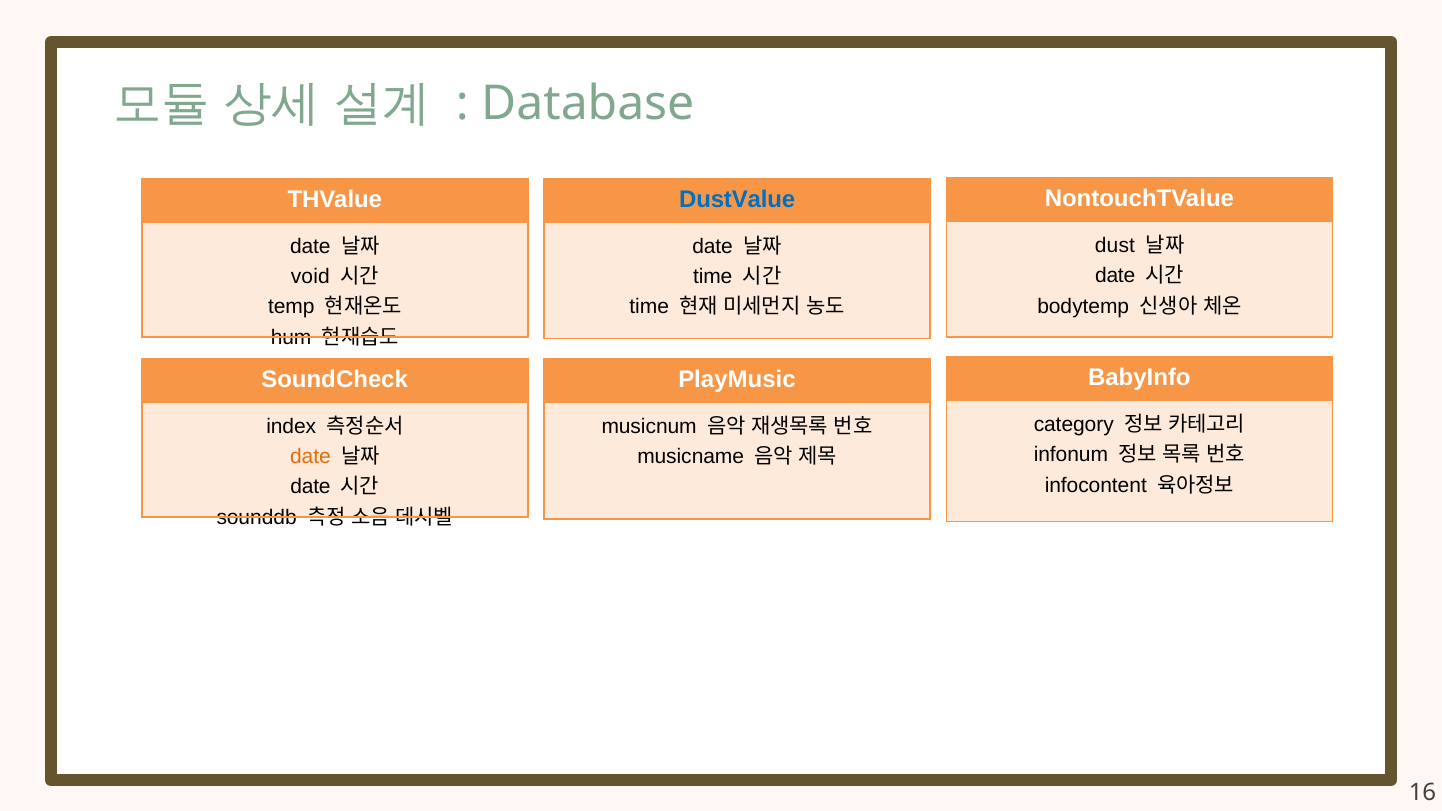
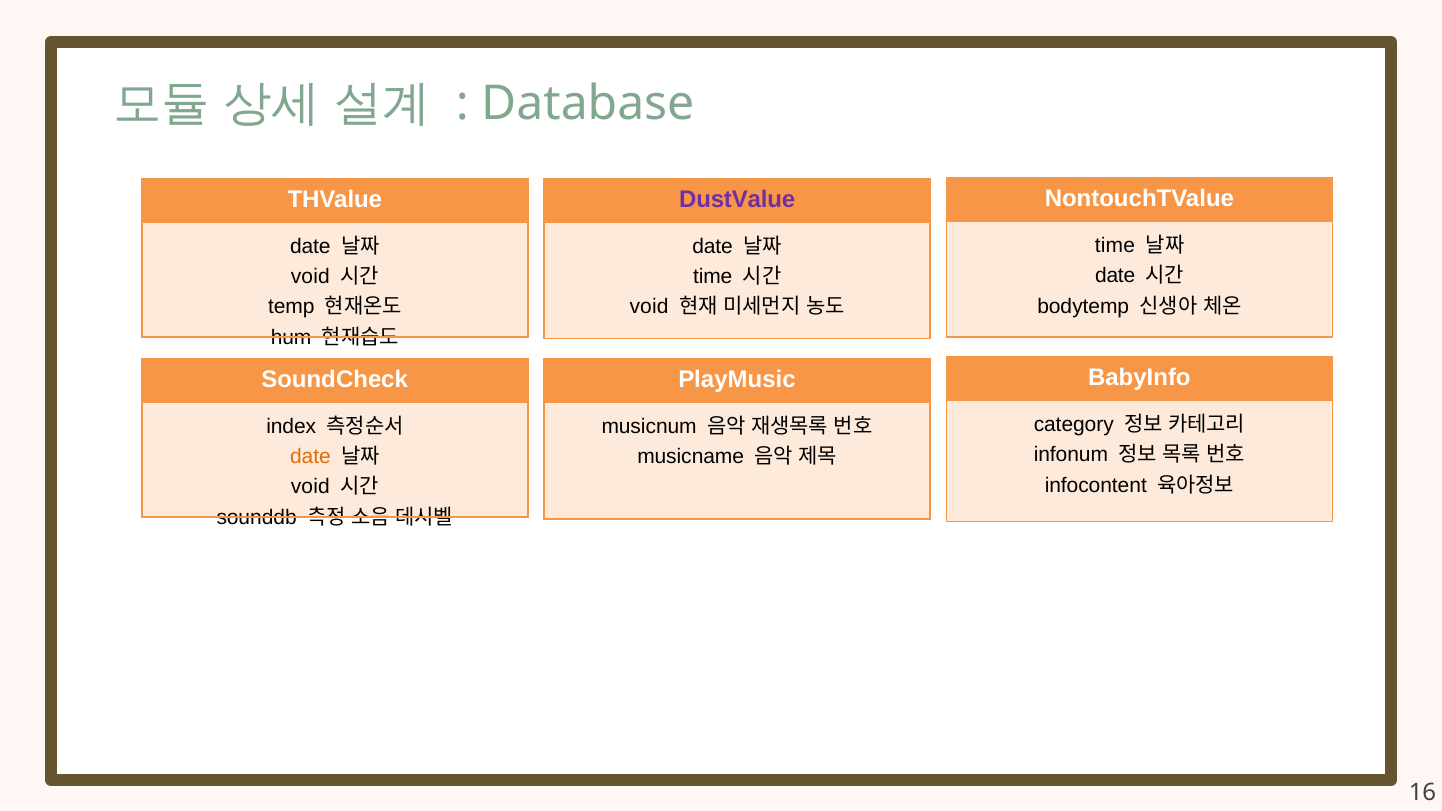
DustValue colour: blue -> purple (737, 200)
dust: dust -> time (1115, 246)
time: time -> void (649, 307)
date: date -> void (310, 487)
